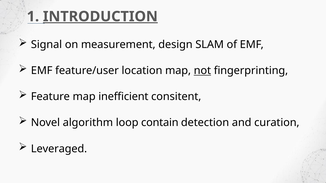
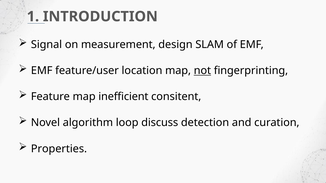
INTRODUCTION underline: present -> none (100, 17)
contain: contain -> discuss (160, 123)
Leveraged: Leveraged -> Properties (59, 149)
